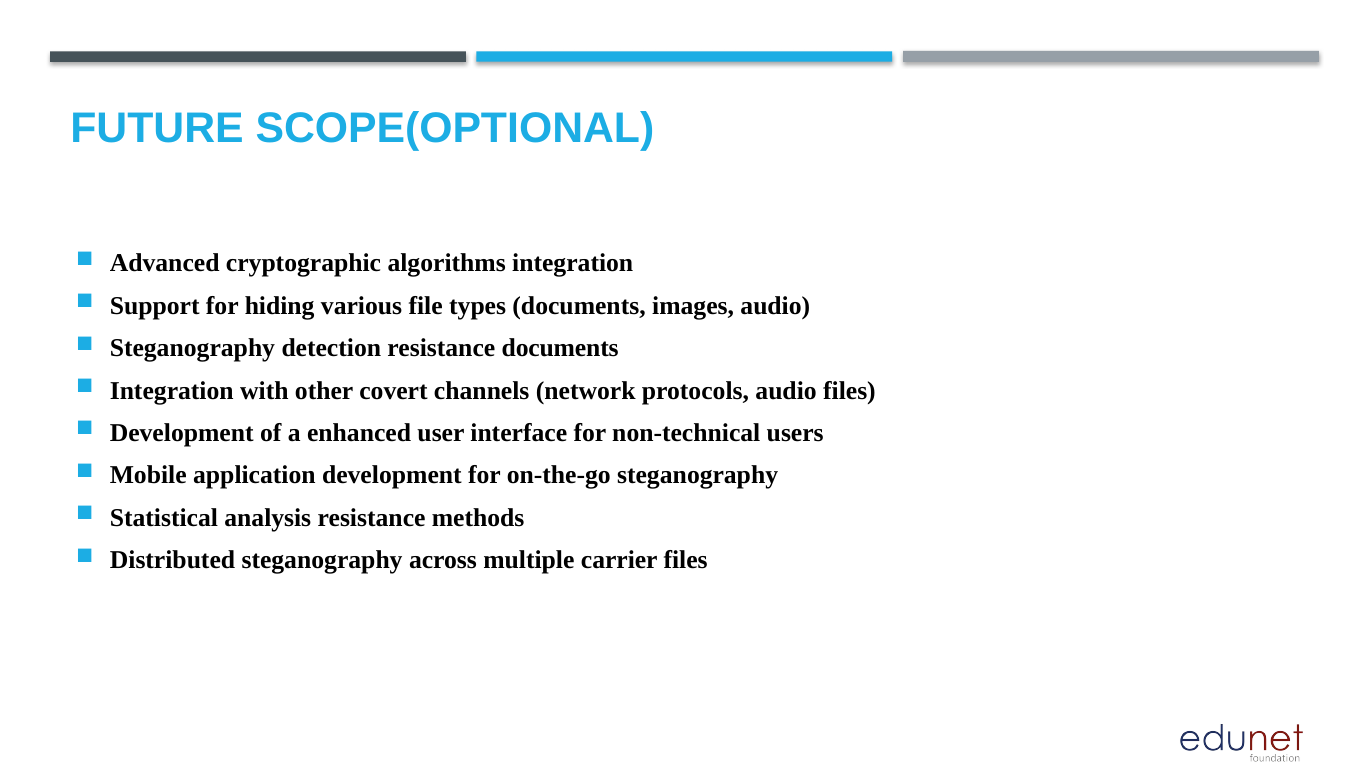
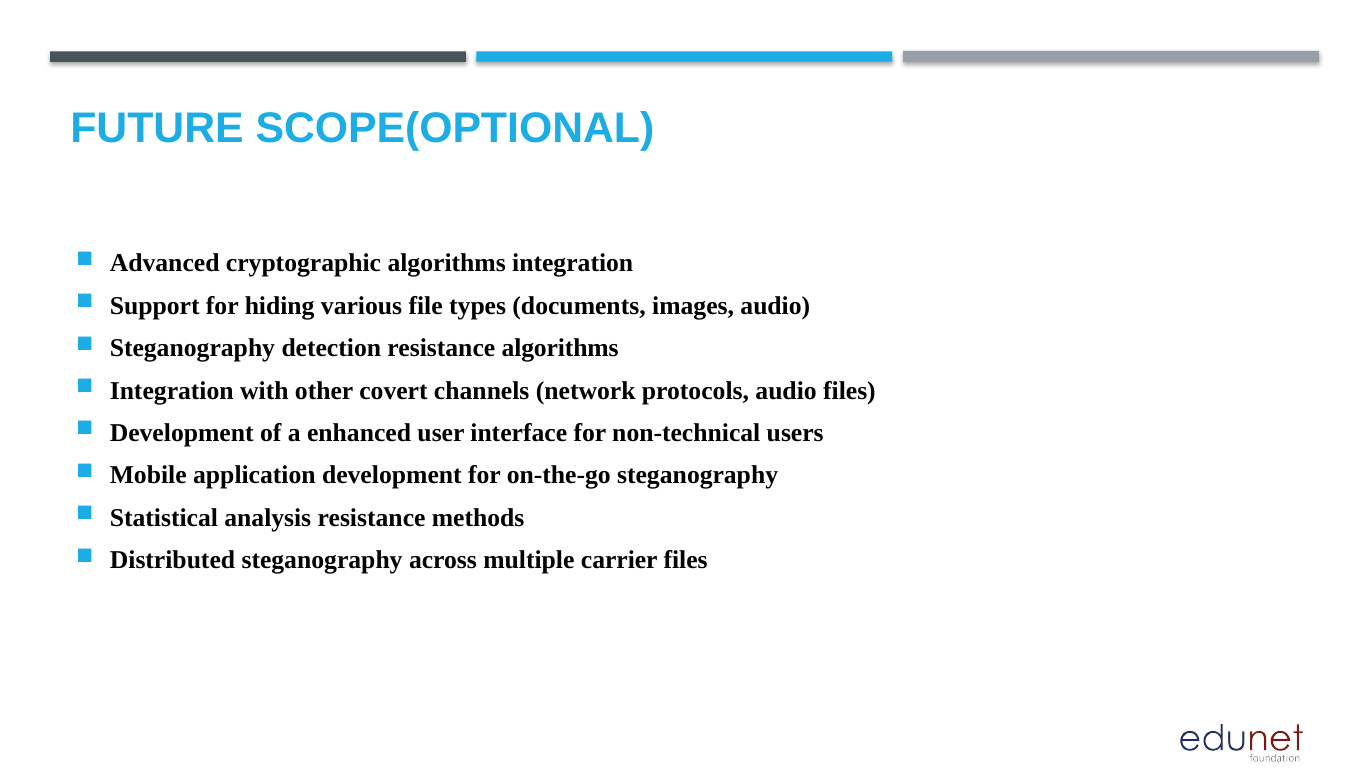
resistance documents: documents -> algorithms (560, 348)
